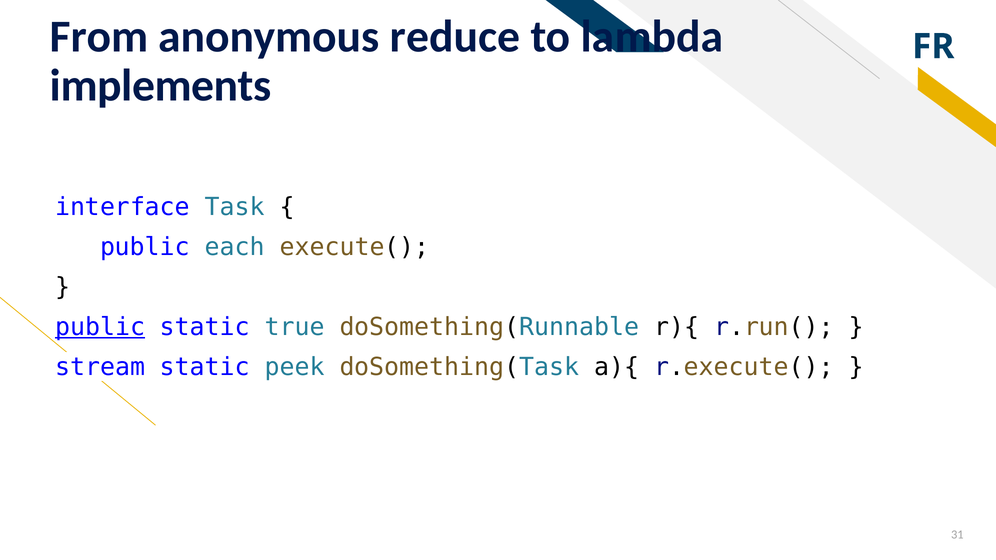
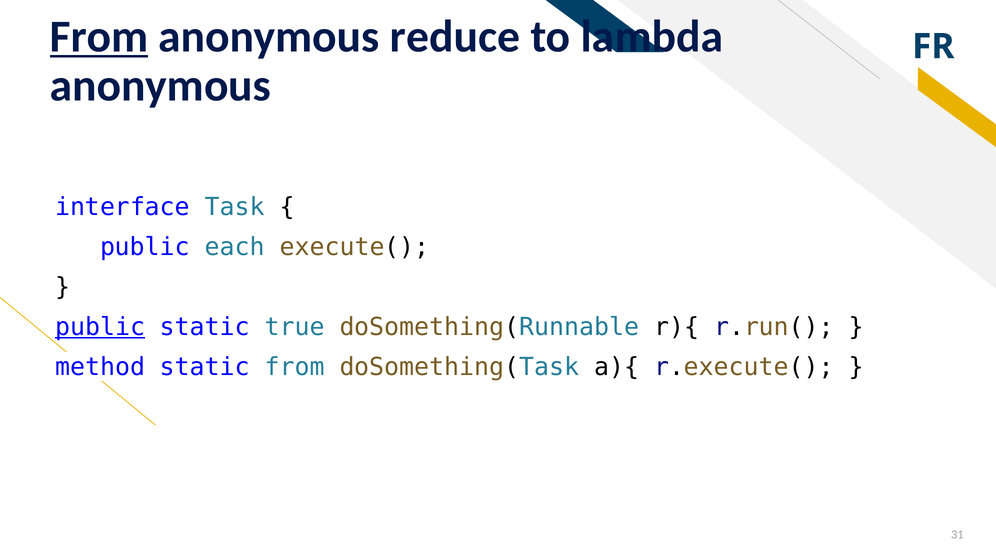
From underline: none -> present (99, 37)
implements: implements -> anonymous (160, 86)
stream: stream -> method (100, 367)
static peek: peek -> from (295, 367)
